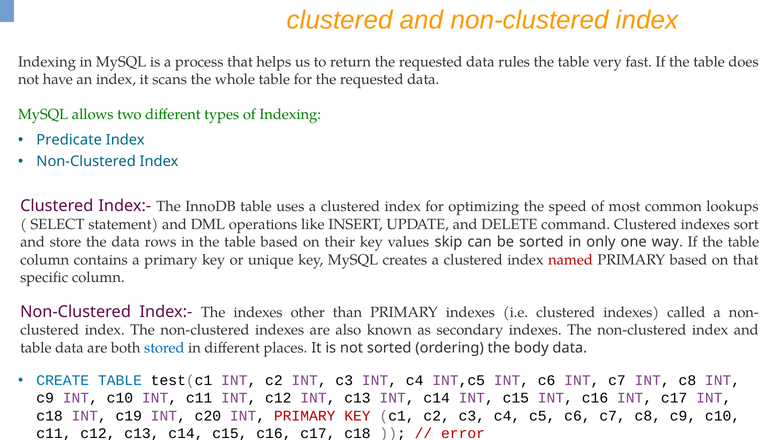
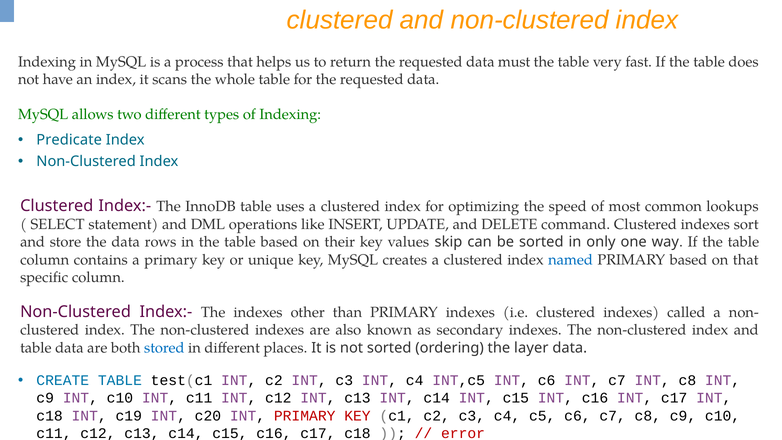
rules: rules -> must (514, 62)
named colour: red -> blue (571, 260)
body: body -> layer (531, 348)
